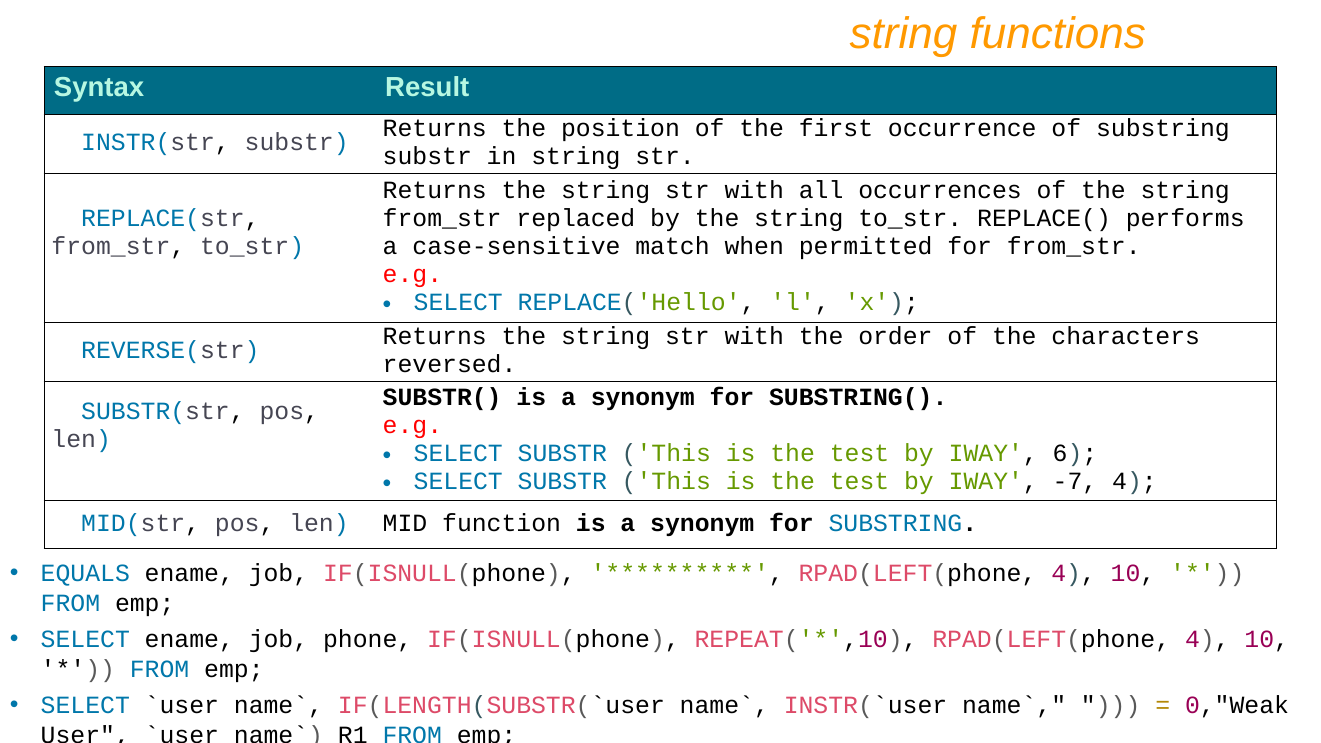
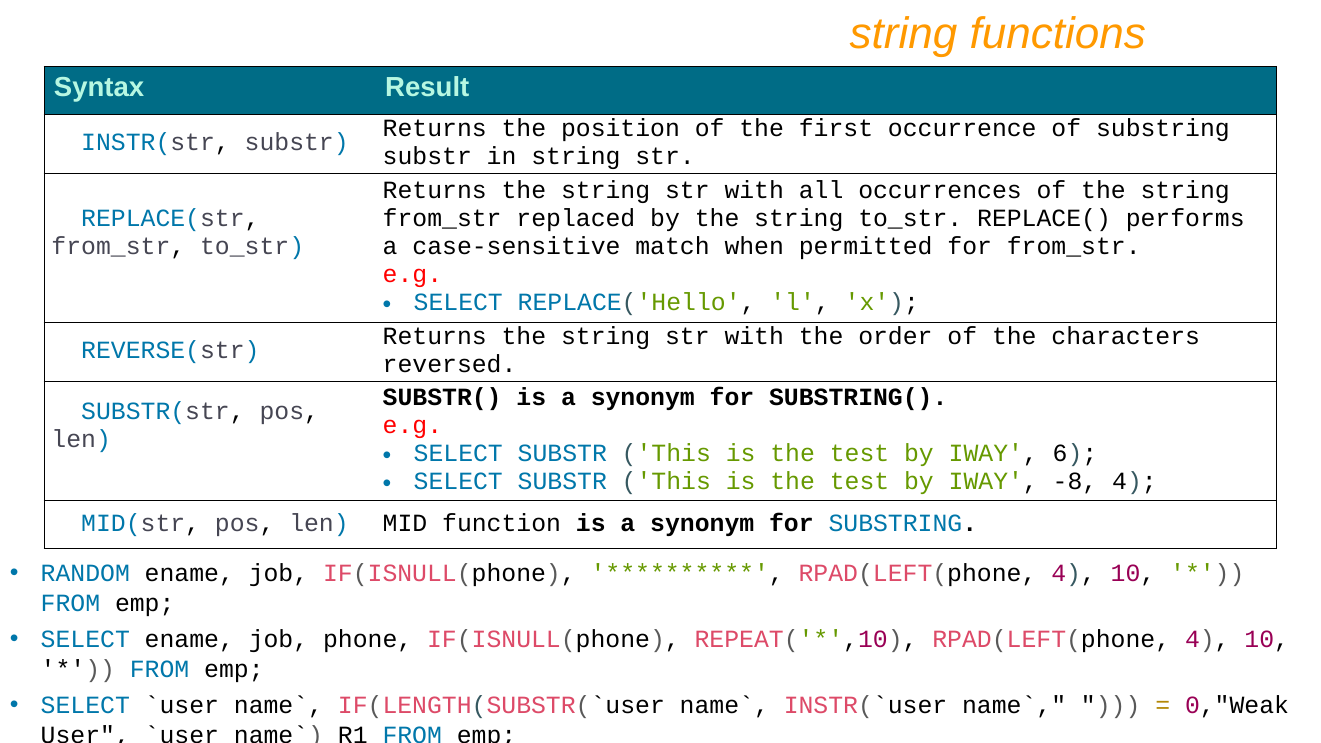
-7: -7 -> -8 (1075, 482)
EQUALS: EQUALS -> RANDOM (85, 574)
